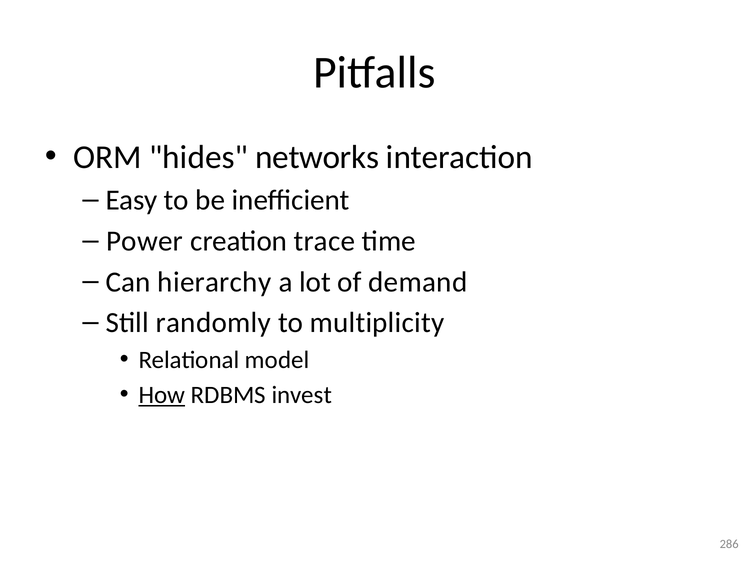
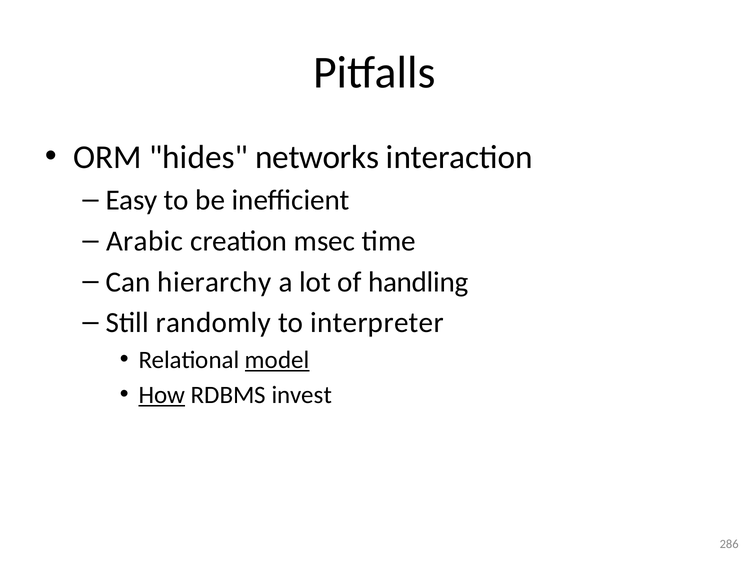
Power: Power -> Arabic (145, 241)
trace: trace -> msec (324, 241)
demand: demand -> handling (418, 282)
multiplicity: multiplicity -> interpreter (377, 323)
model underline: none -> present (277, 360)
